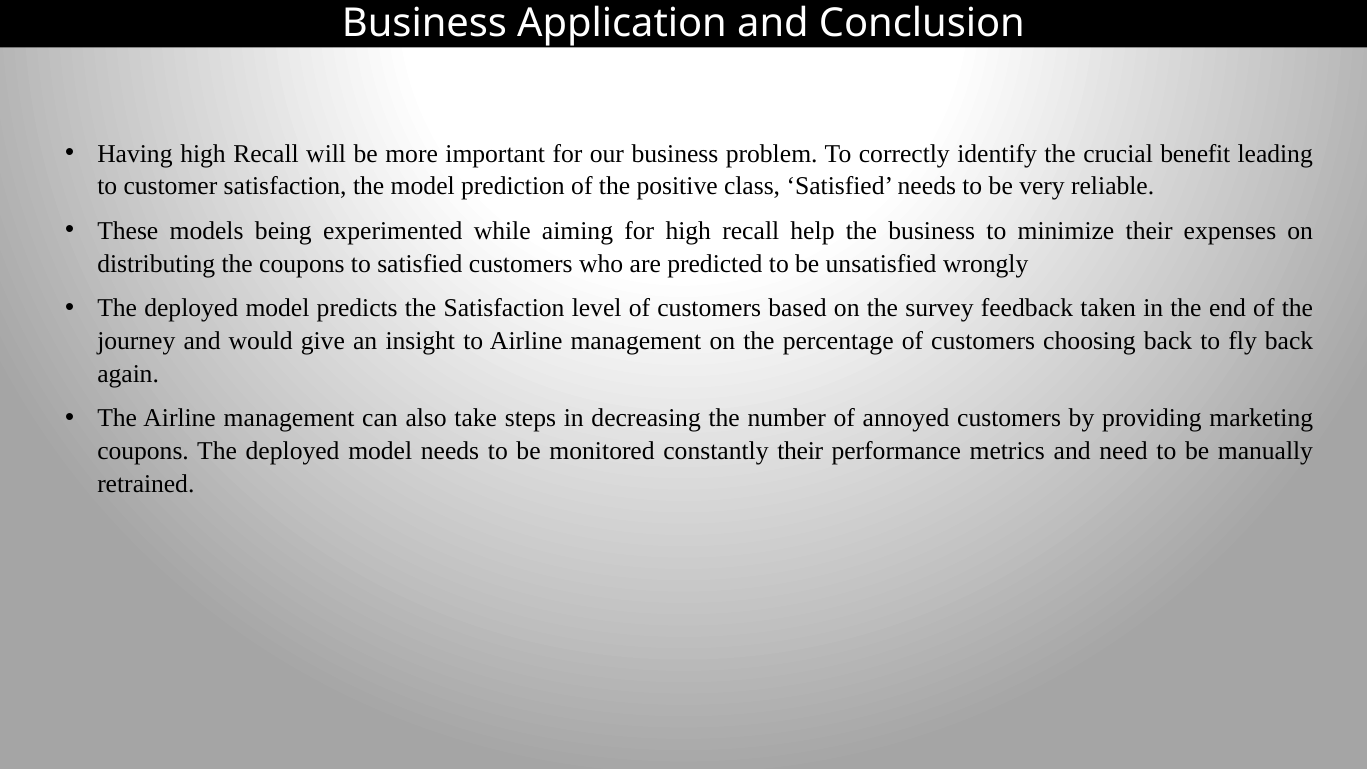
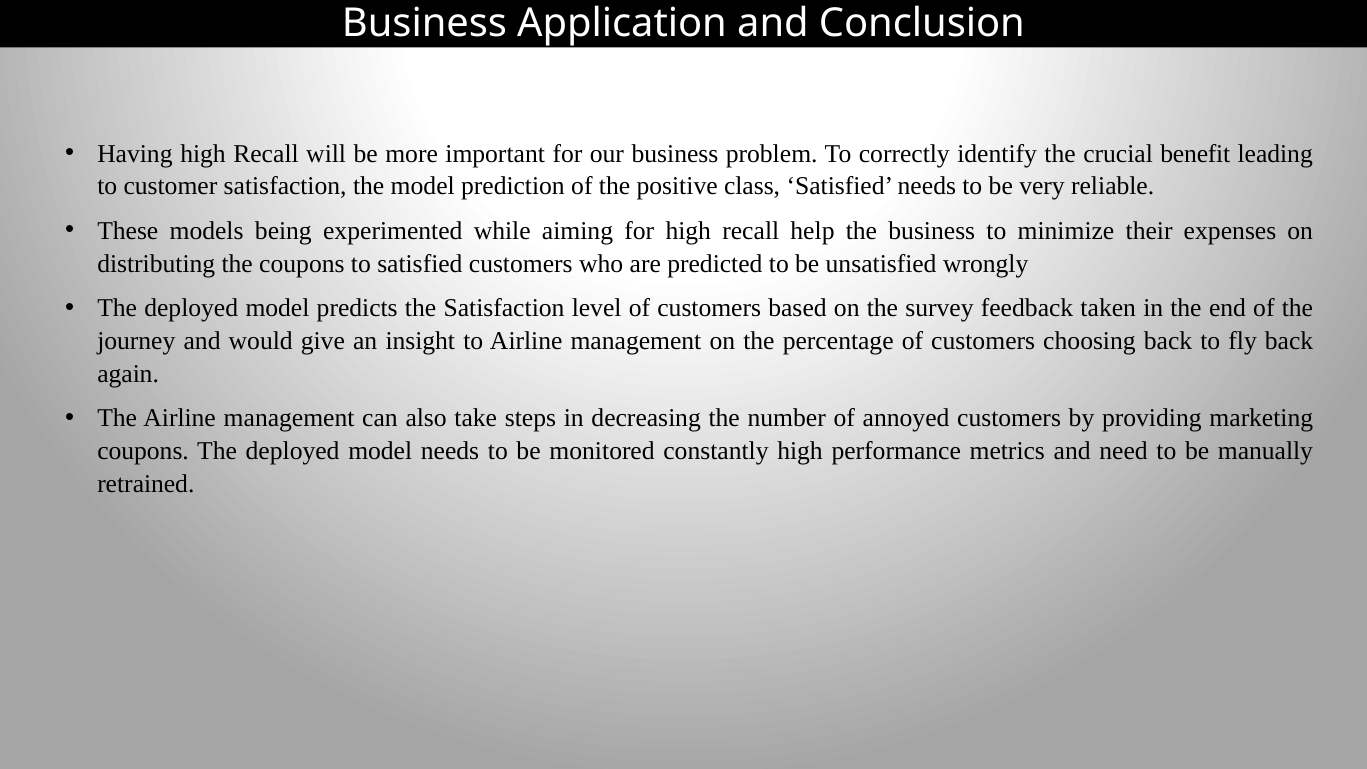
constantly their: their -> high (800, 451)
